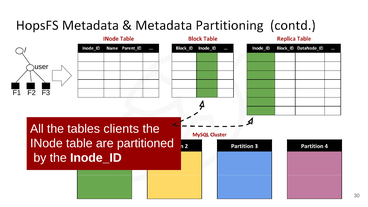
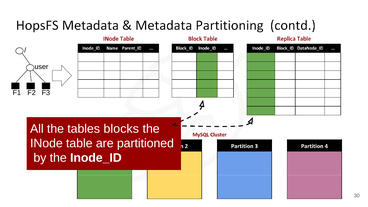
clients: clients -> blocks (121, 129)
